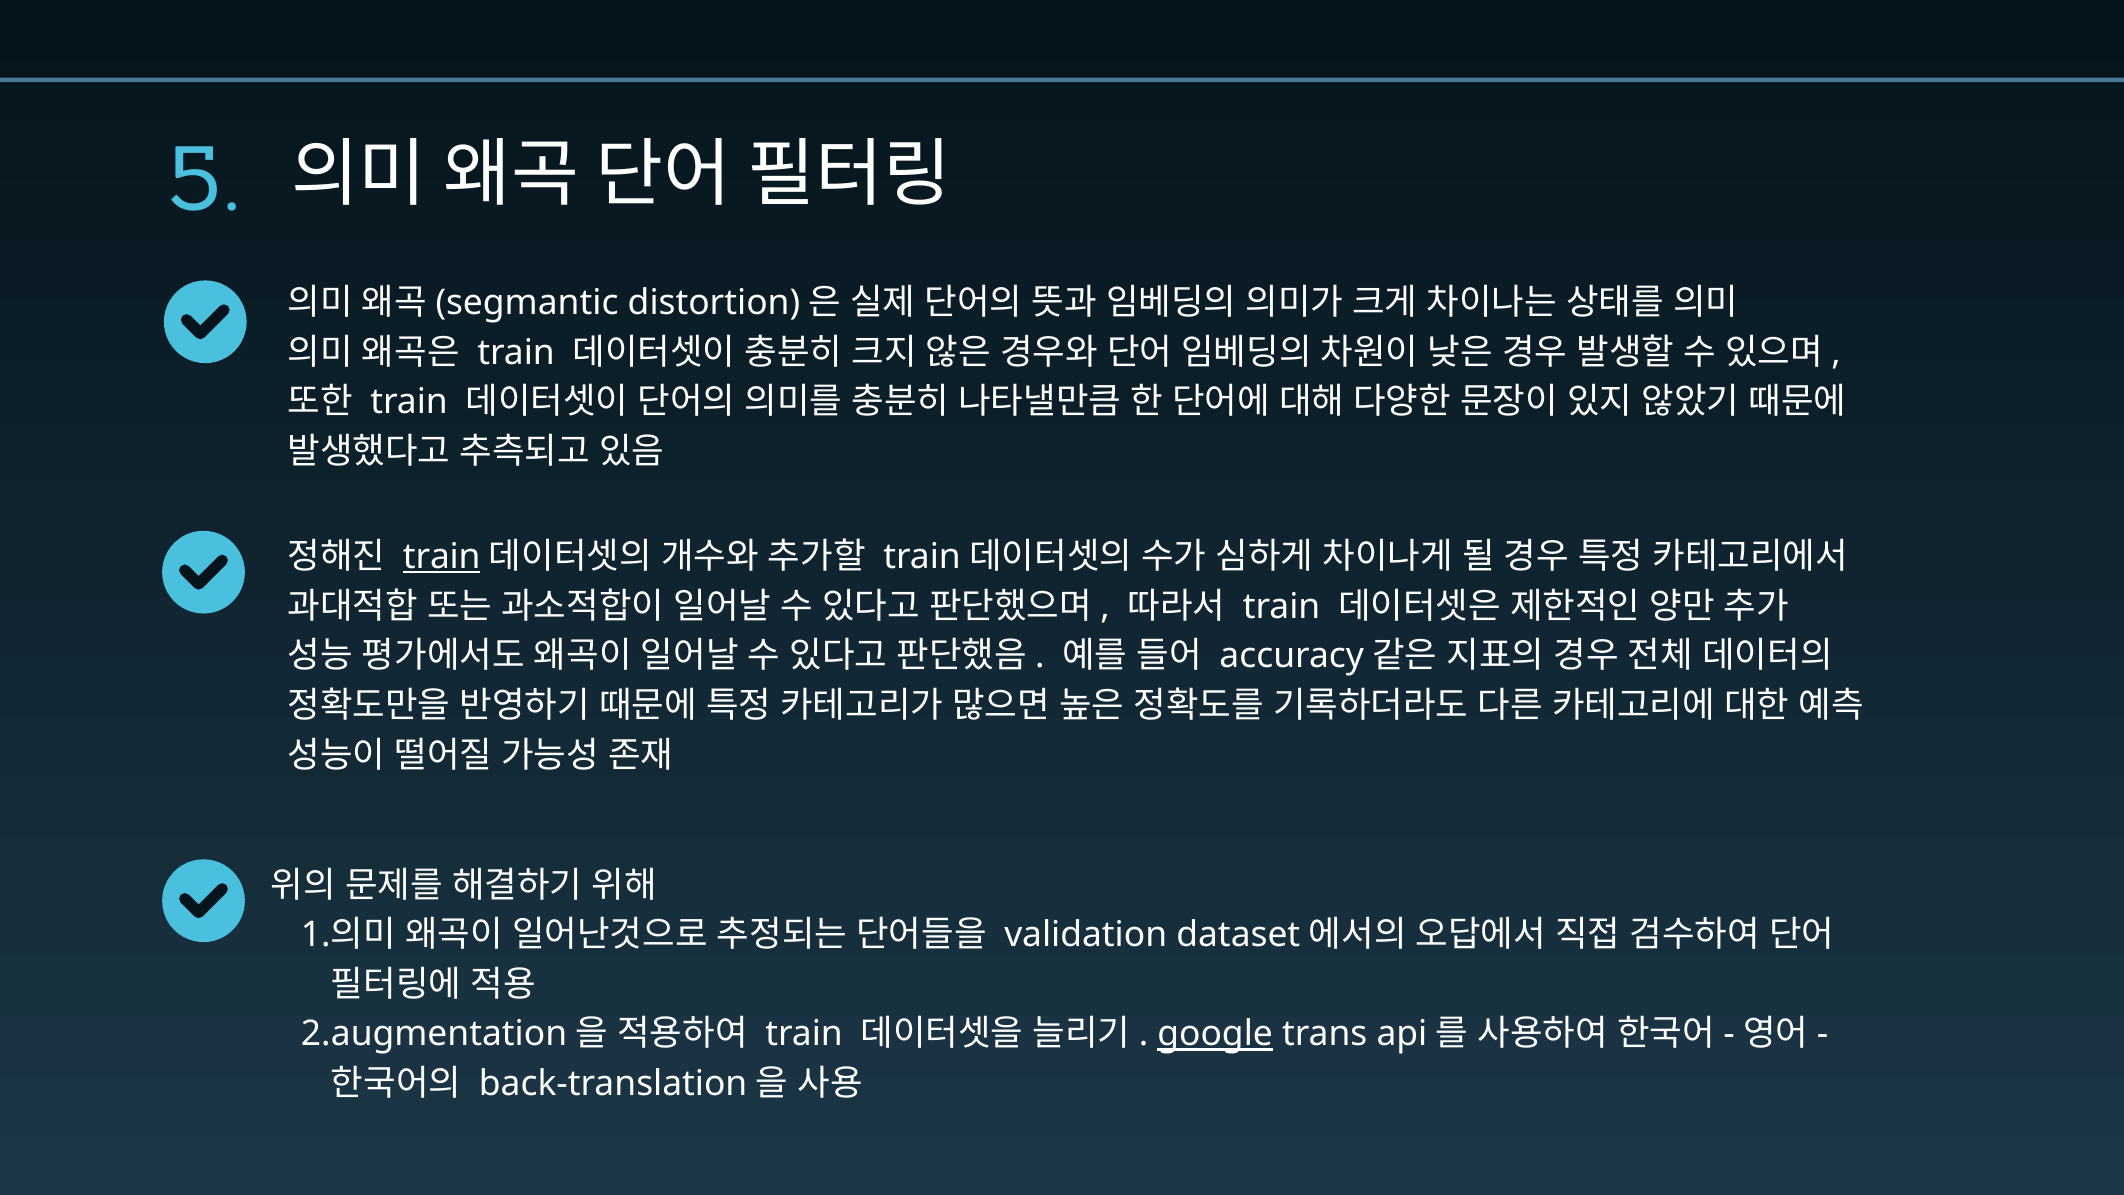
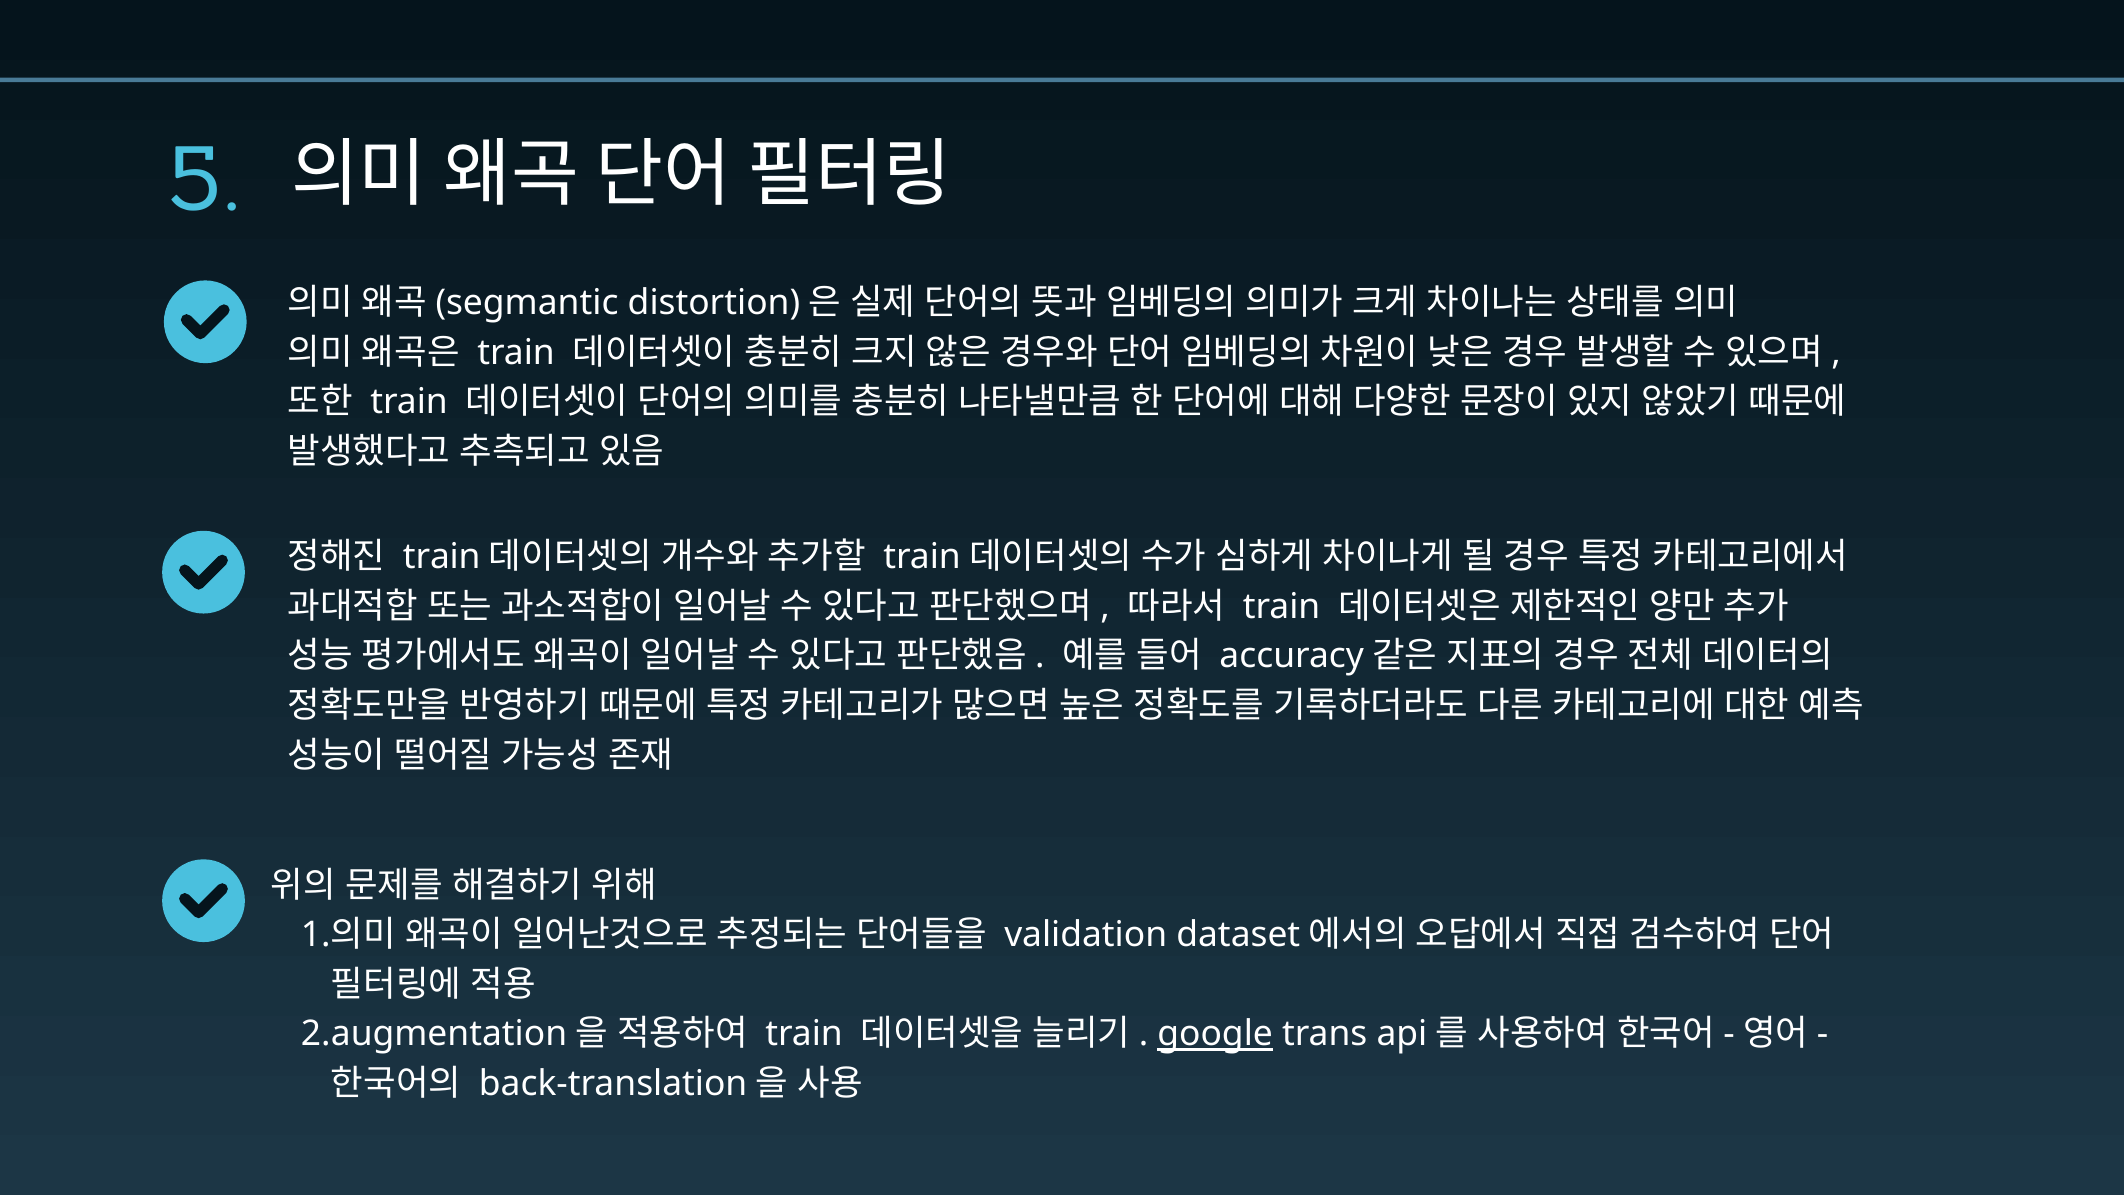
train underline: present -> none (442, 557)
